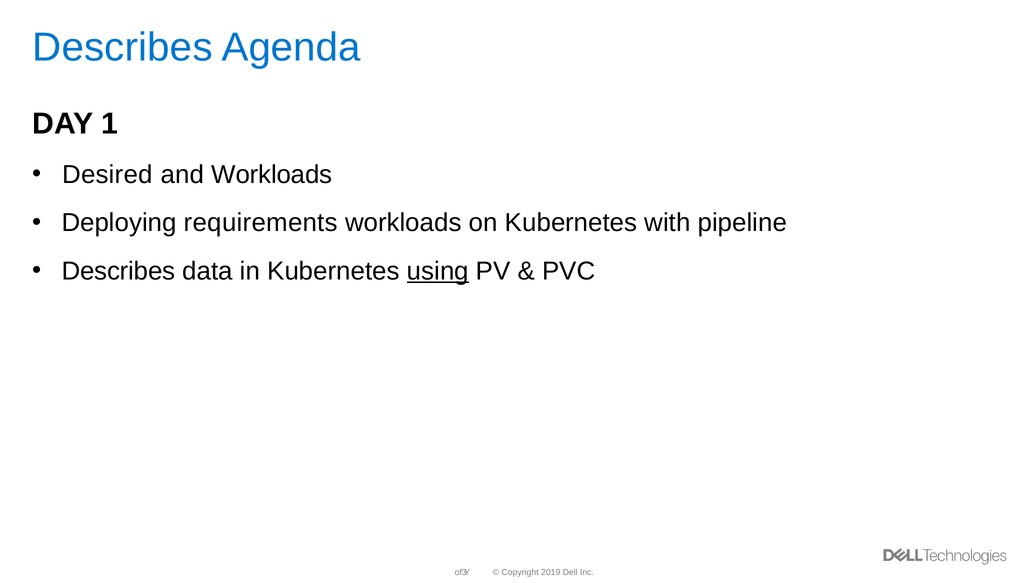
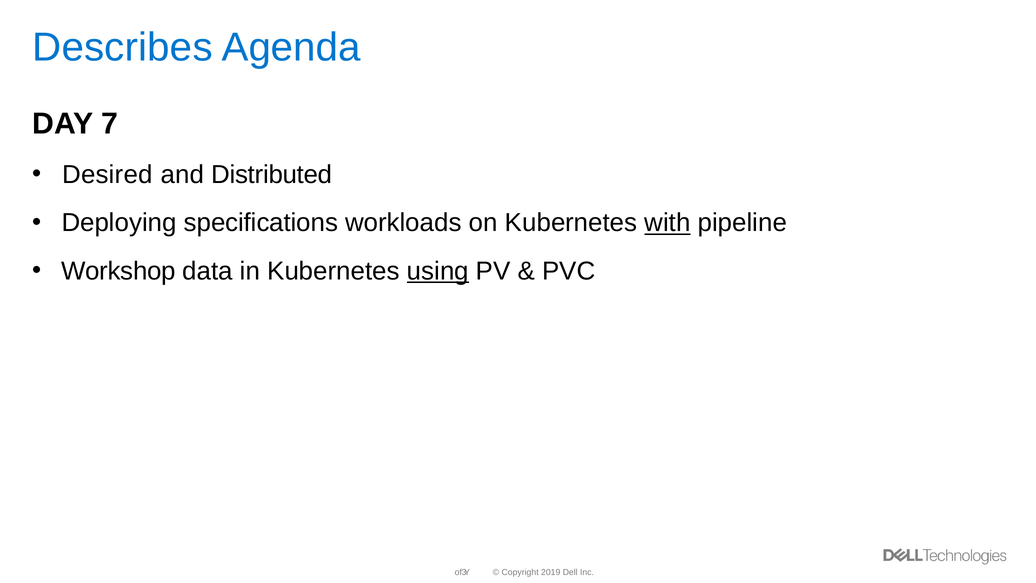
1: 1 -> 7 (110, 124)
and Workloads: Workloads -> Distributed (272, 175)
requirements: requirements -> specifications (261, 223)
with underline: none -> present (668, 223)
Describes: Describes -> Workshop (119, 271)
